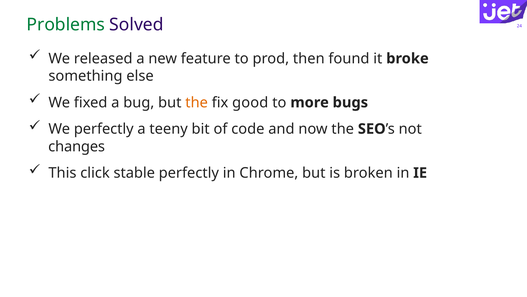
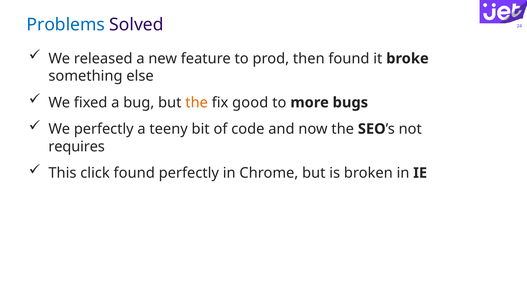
Problems colour: green -> blue (66, 25)
changes: changes -> requires (77, 146)
click stable: stable -> found (134, 173)
